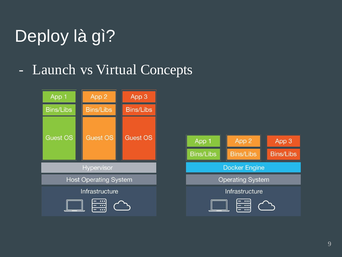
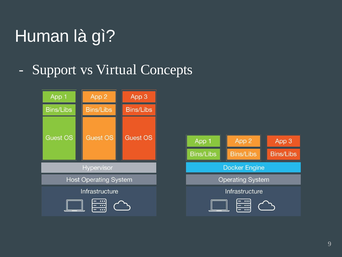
Deploy: Deploy -> Human (42, 36)
Launch: Launch -> Support (54, 70)
